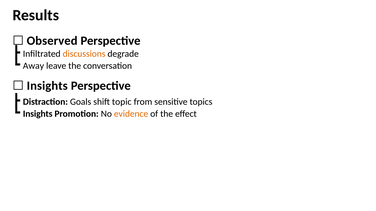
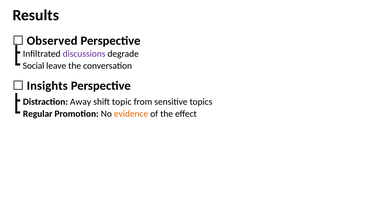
discussions colour: orange -> purple (84, 54)
Away: Away -> Social (34, 66)
Goals: Goals -> Away (81, 102)
Insights: Insights -> Regular (38, 114)
